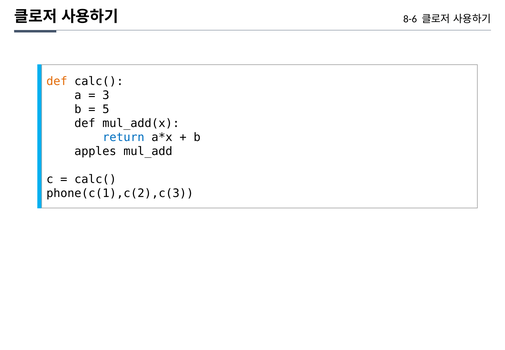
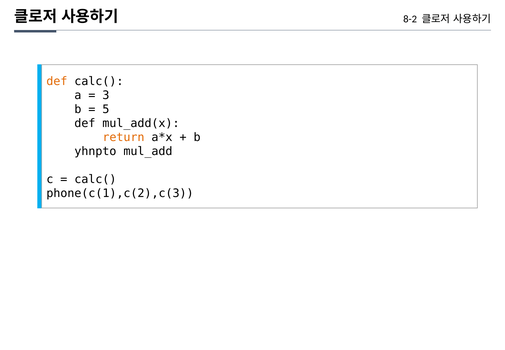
8-6: 8-6 -> 8-2 (410, 19)
return colour: blue -> orange (123, 137)
apples: apples -> yhnpto (95, 151)
